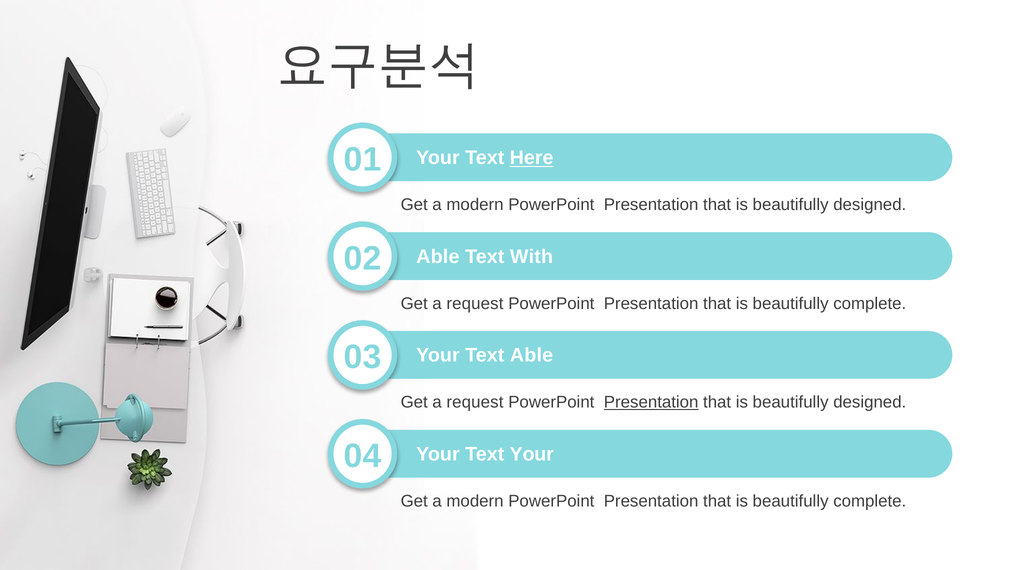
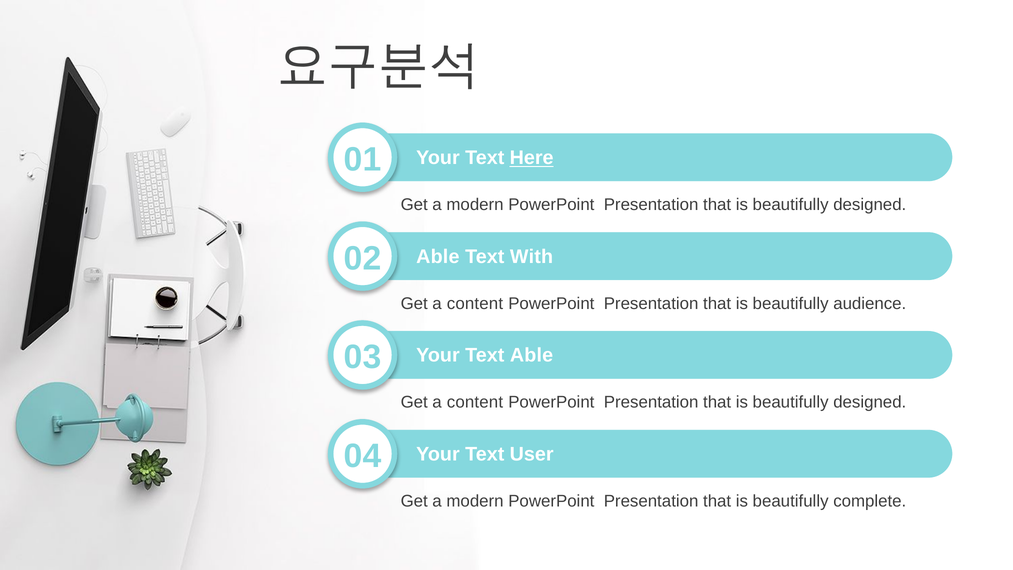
request: request -> content (475, 303)
complete: complete -> audience (870, 303)
request: request -> content (475, 402)
Presentation underline: present -> none (651, 402)
Text Your: Your -> User (532, 454)
